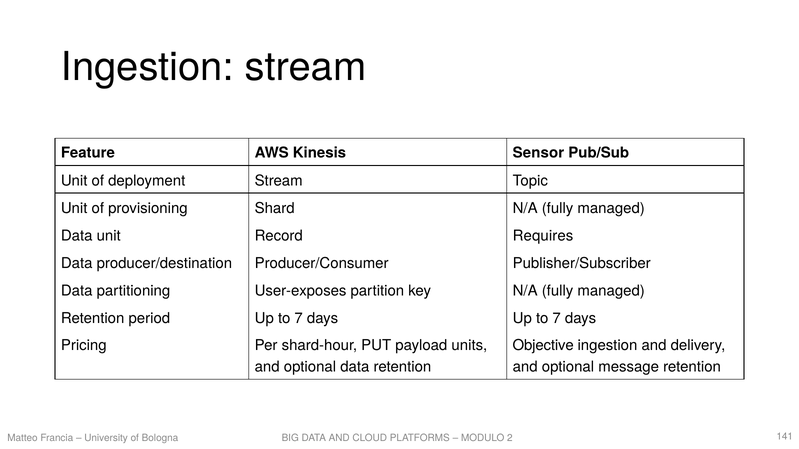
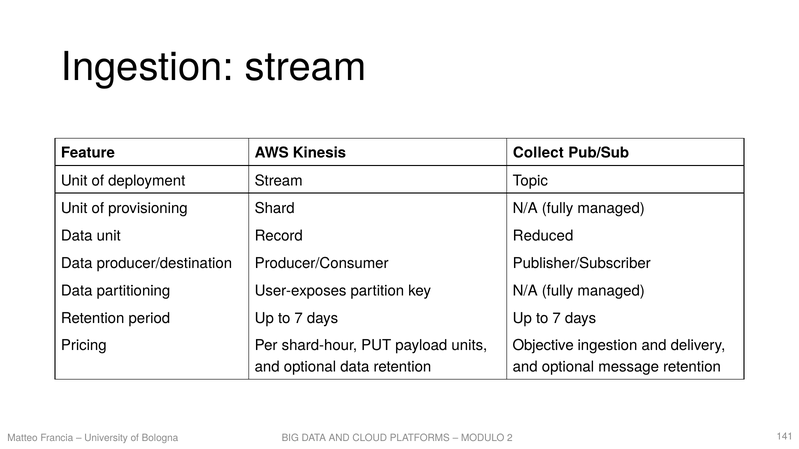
Sensor: Sensor -> Collect (538, 153)
Requires: Requires -> Reduced (543, 236)
